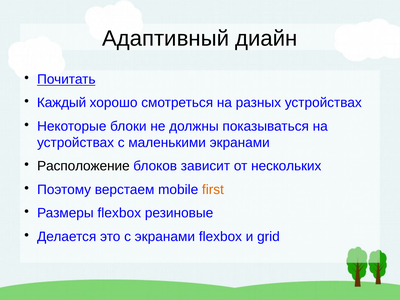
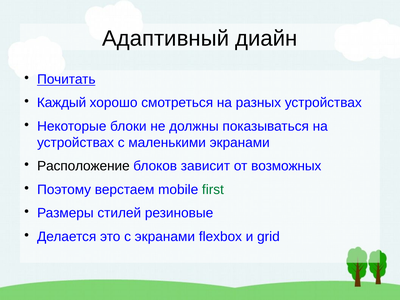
нескольких: нескольких -> возможных (286, 166)
first colour: orange -> green (213, 190)
Размеры flexbox: flexbox -> стилей (119, 213)
